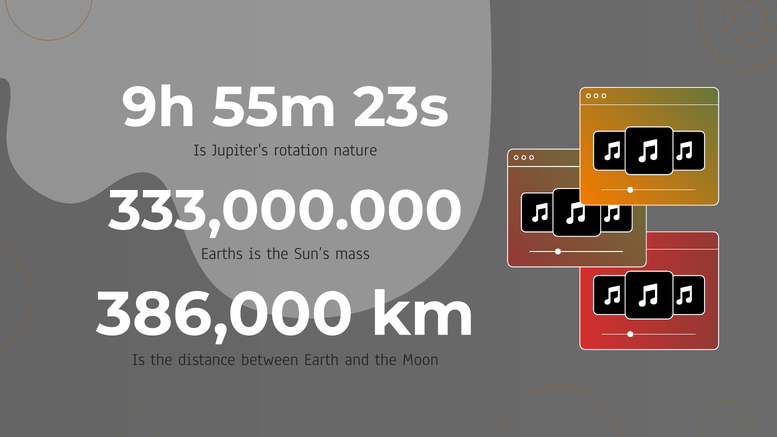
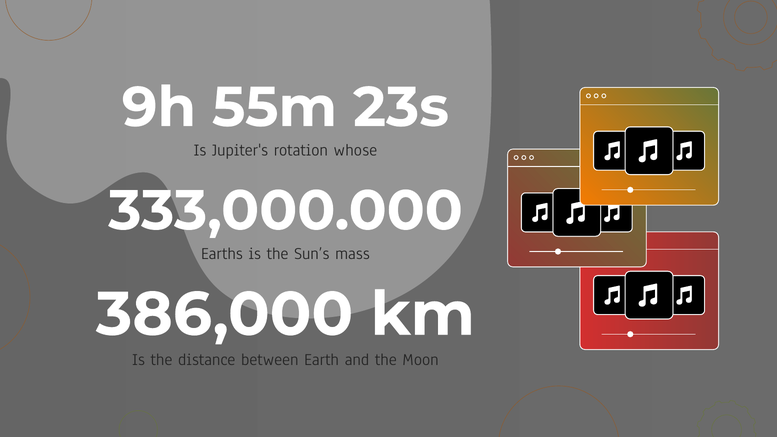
nature: nature -> whose (355, 150)
